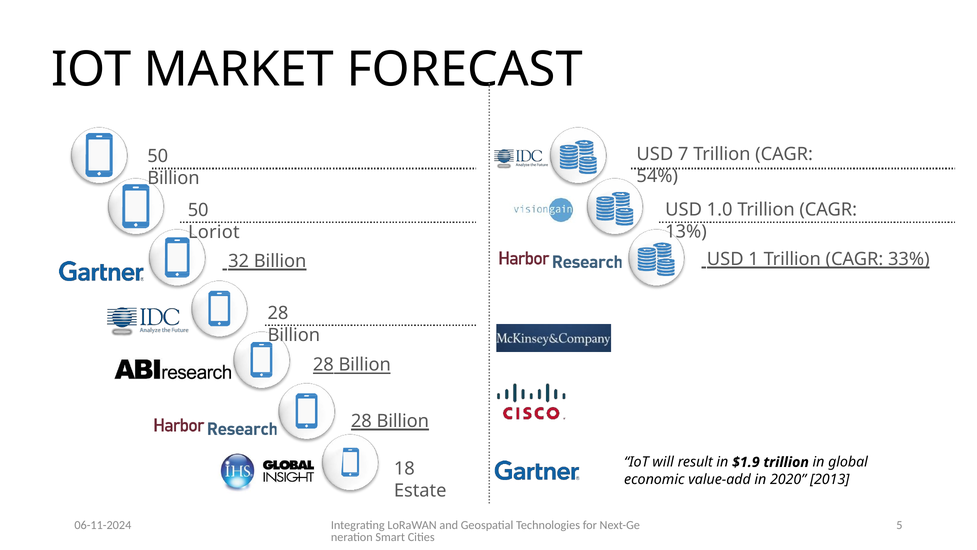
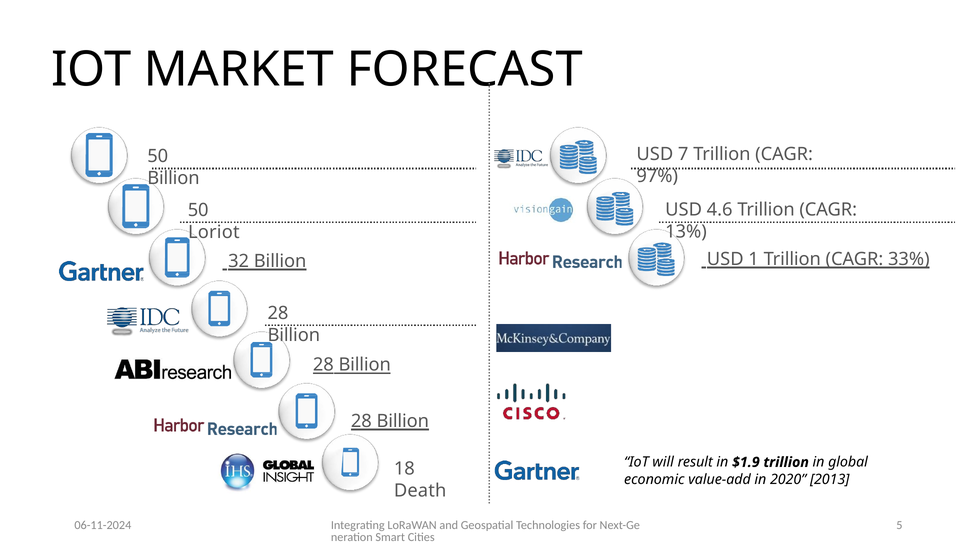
54%: 54% -> 97% (657, 176)
1.0: 1.0 -> 4.6 (720, 210)
Estate: Estate -> Death (420, 490)
